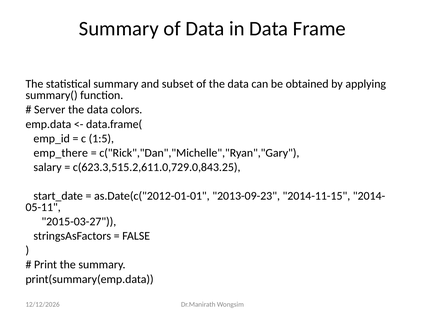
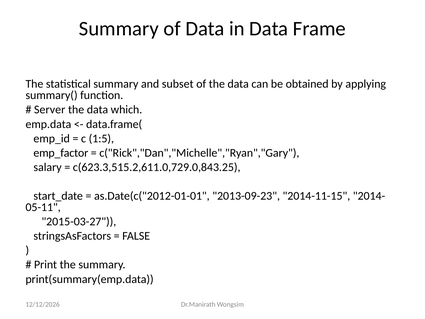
colors: colors -> which (126, 110)
emp_there: emp_there -> emp_factor (61, 153)
